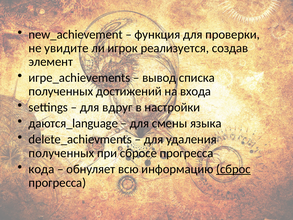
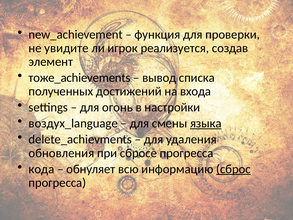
игре_achievements: игре_achievements -> тоже_achievements (80, 78)
вдруг: вдруг -> огонь (117, 107)
даются_language: даются_language -> воздух_language (73, 123)
языка underline: none -> present (206, 123)
полученных: полученных -> обновления (61, 153)
